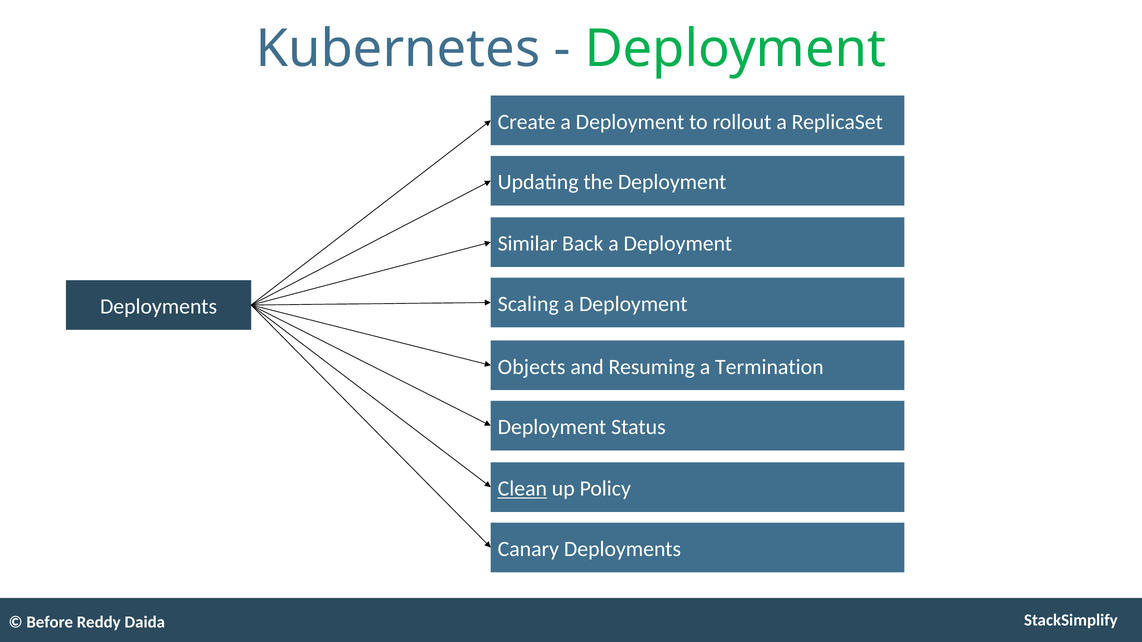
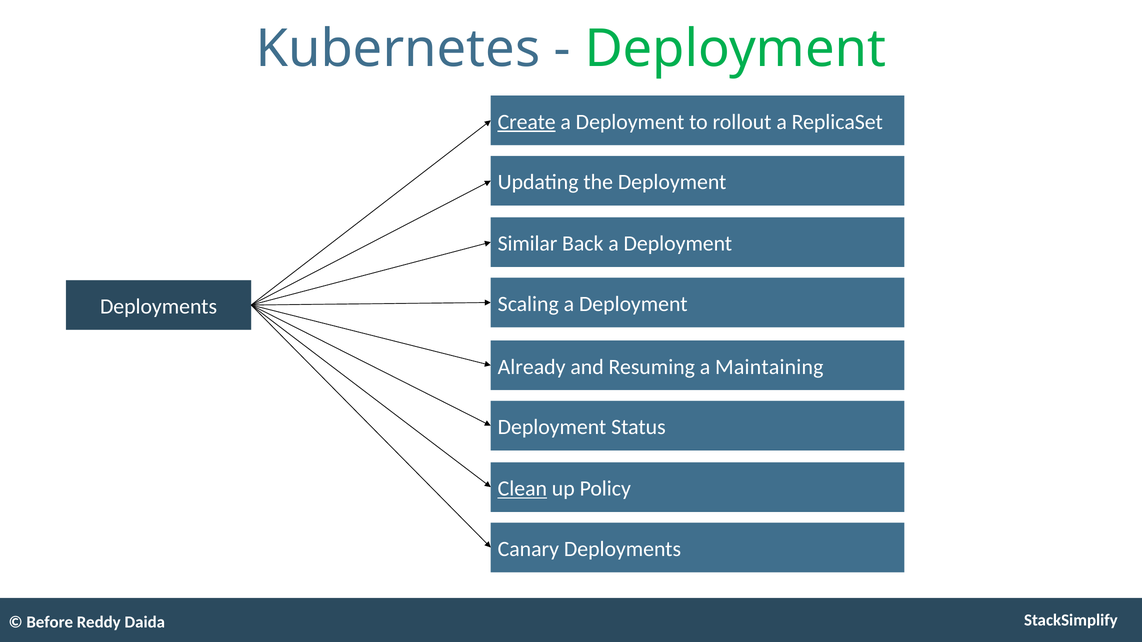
Create underline: none -> present (527, 122)
Objects: Objects -> Already (532, 367)
Termination: Termination -> Maintaining (769, 367)
